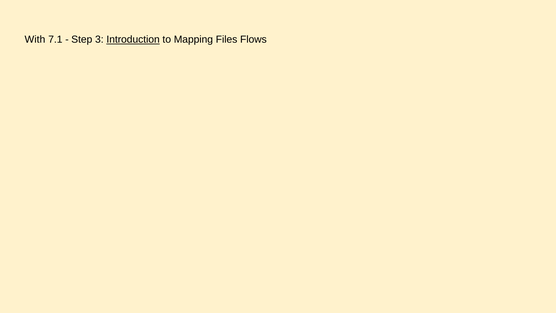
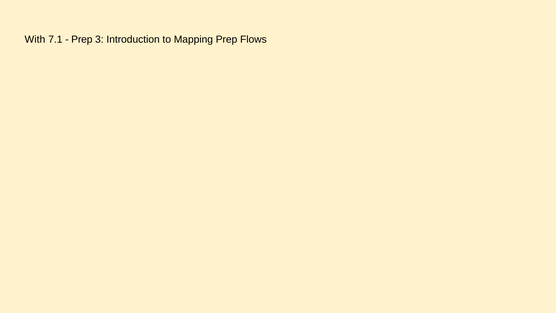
Step: Step -> Prep (82, 39)
Introduction underline: present -> none (133, 39)
Mapping Files: Files -> Prep (227, 39)
